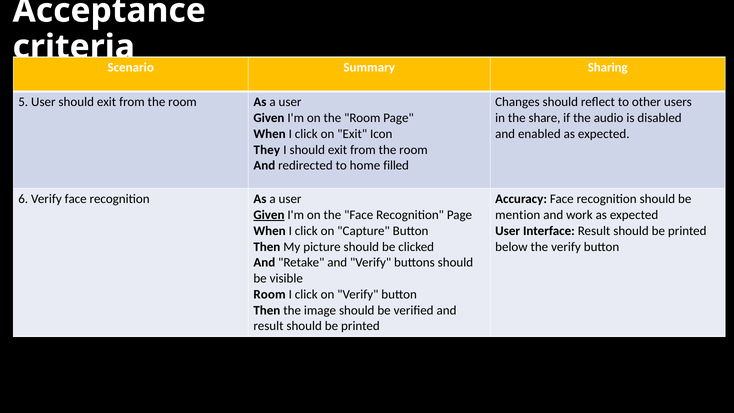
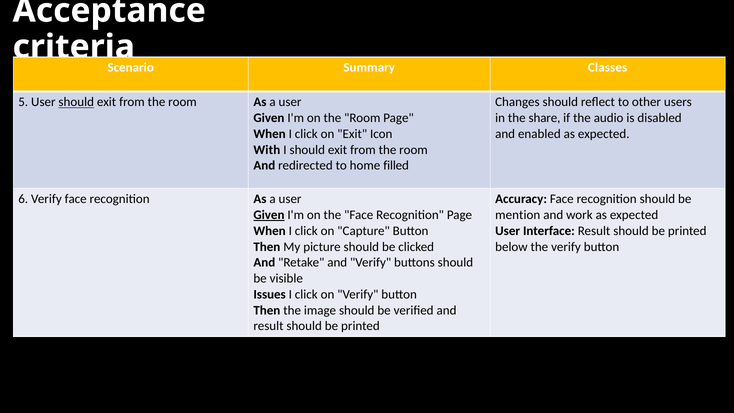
Sharing: Sharing -> Classes (608, 68)
should underline: none -> present (76, 102)
They: They -> With (267, 150)
Room: Room -> Issues (270, 294)
